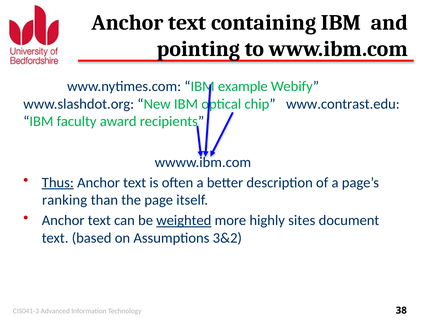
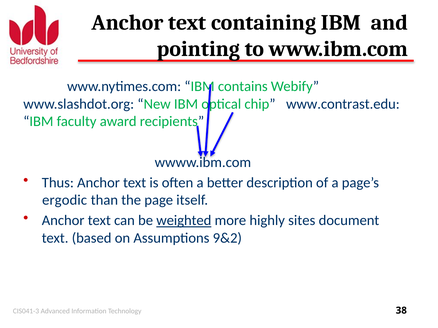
example: example -> contains (243, 87)
Thus underline: present -> none (58, 183)
ranking: ranking -> ergodic (65, 200)
3&2: 3&2 -> 9&2 (227, 238)
